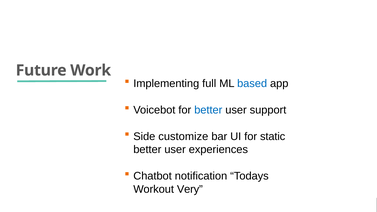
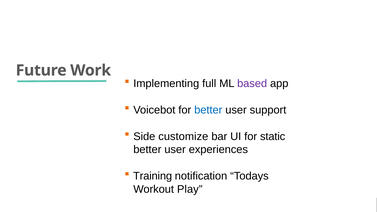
based colour: blue -> purple (252, 84)
Chatbot: Chatbot -> Training (153, 176)
Very: Very -> Play (190, 189)
